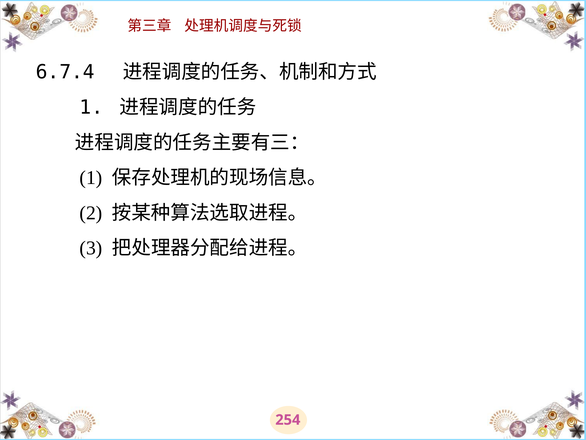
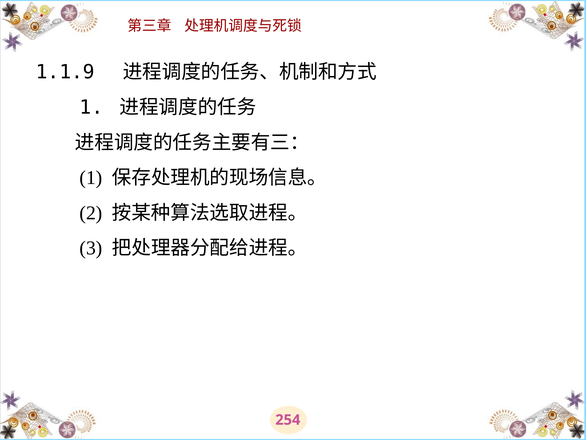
6.7.4: 6.7.4 -> 1.1.9 (65, 72)
